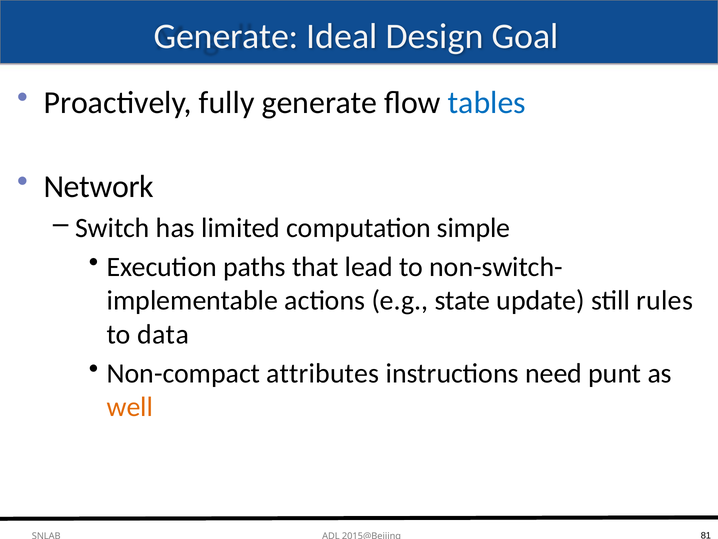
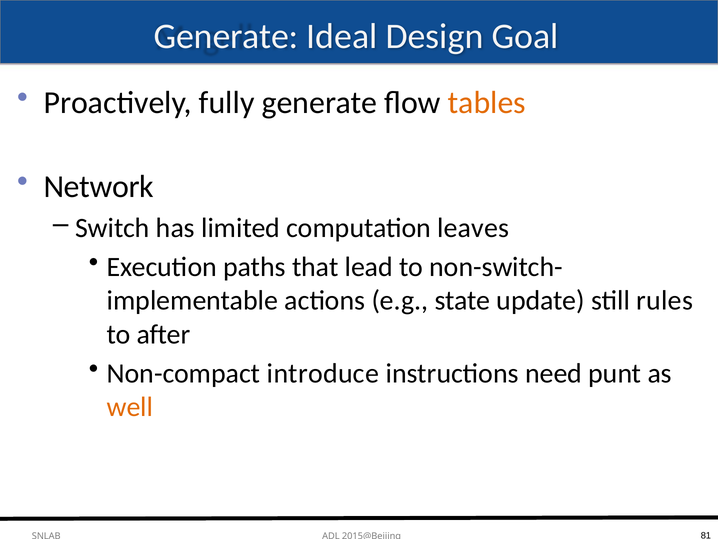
tables colour: blue -> orange (487, 103)
simple: simple -> leaves (473, 228)
data: data -> after (163, 334)
attributes: attributes -> introduce (323, 373)
